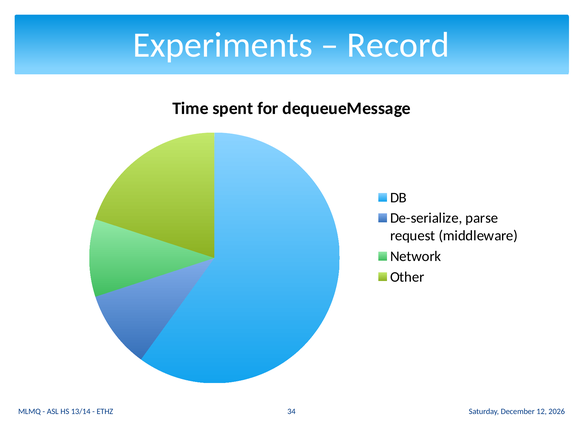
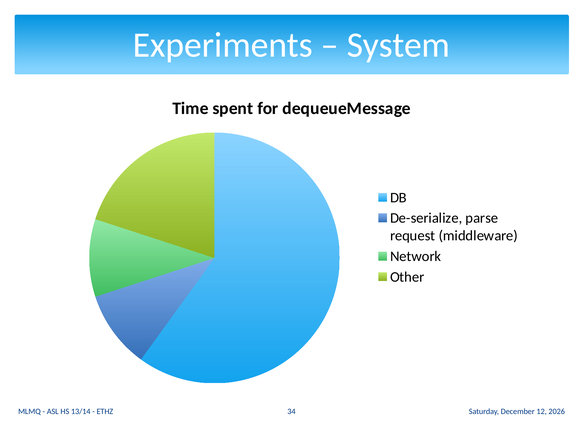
Record: Record -> System (398, 45)
